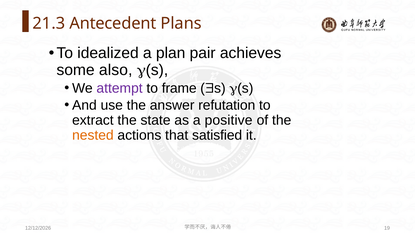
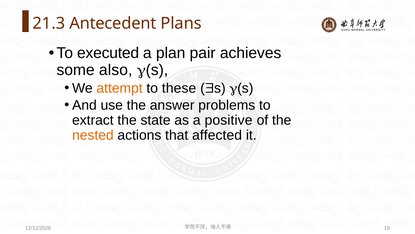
idealized: idealized -> executed (108, 53)
attempt colour: purple -> orange (120, 88)
frame: frame -> these (179, 88)
refutation: refutation -> problems (227, 105)
satisfied: satisfied -> affected (217, 135)
